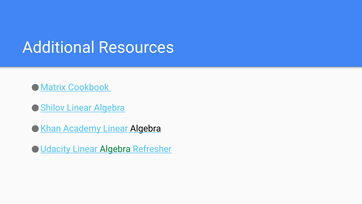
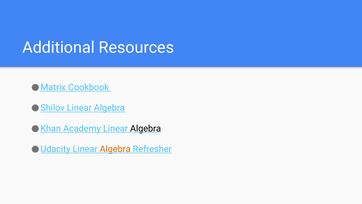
Algebra colour: green -> orange (115, 149)
